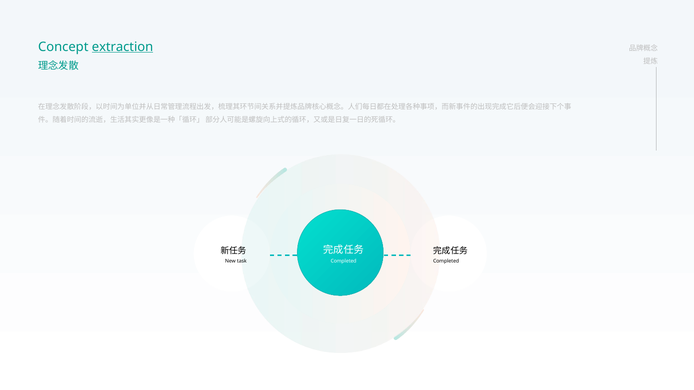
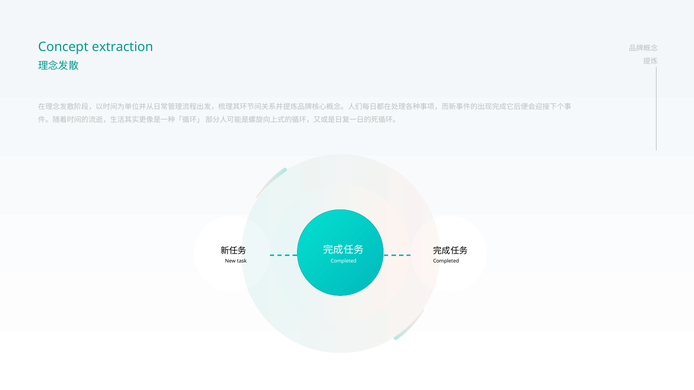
extraction underline: present -> none (123, 47)
